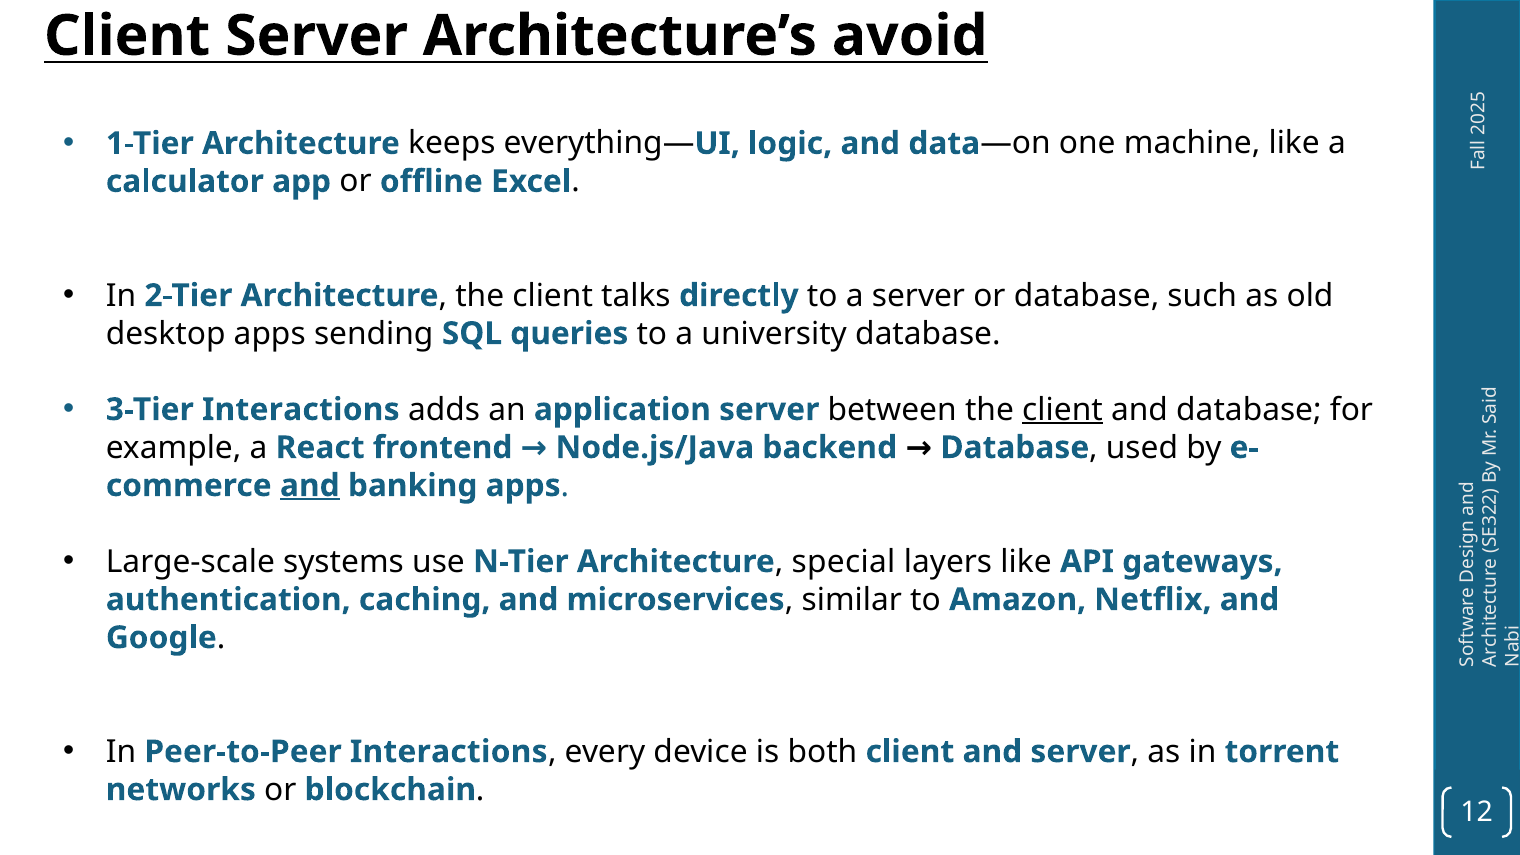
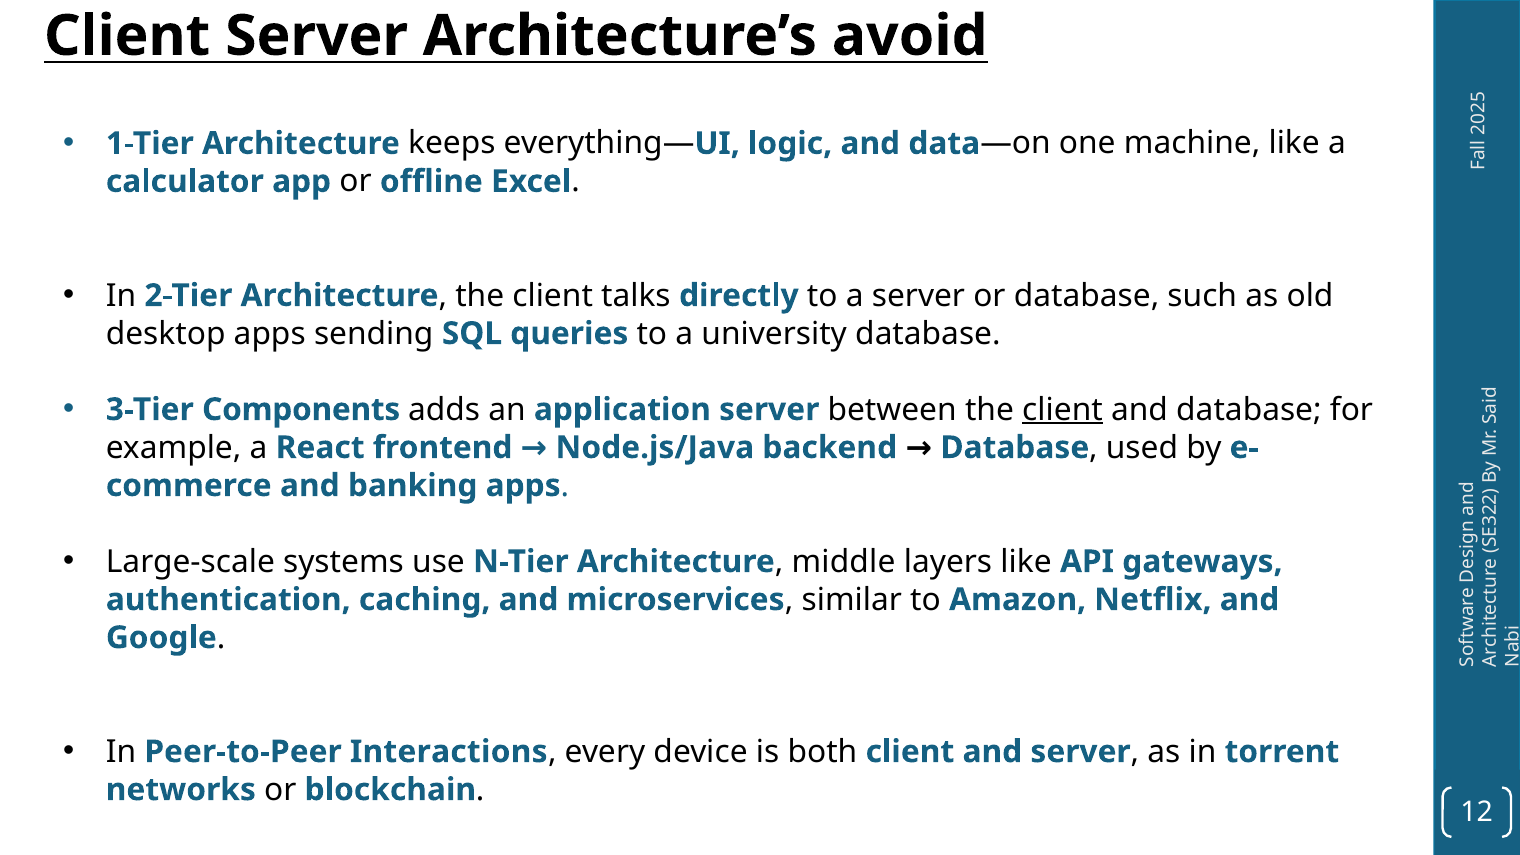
3-Tier Interactions: Interactions -> Components (301, 410)
and underline: present -> none (310, 486)
special: special -> middle (844, 562)
